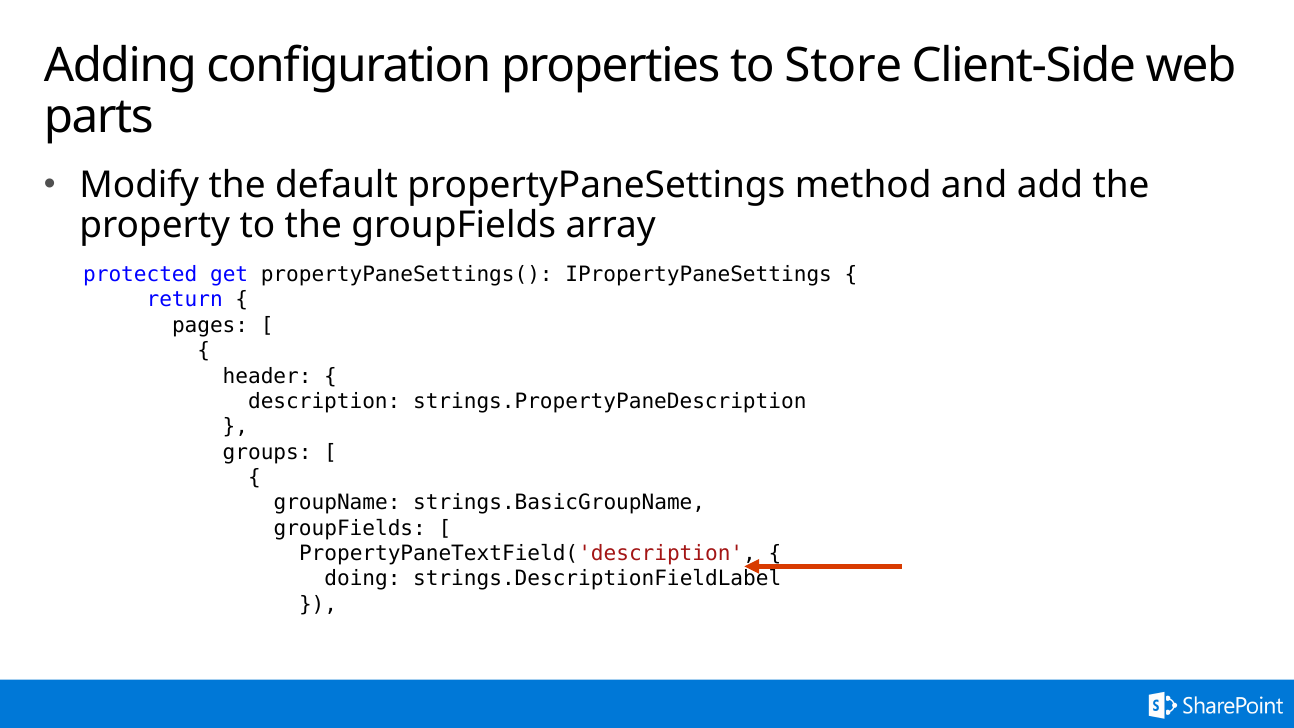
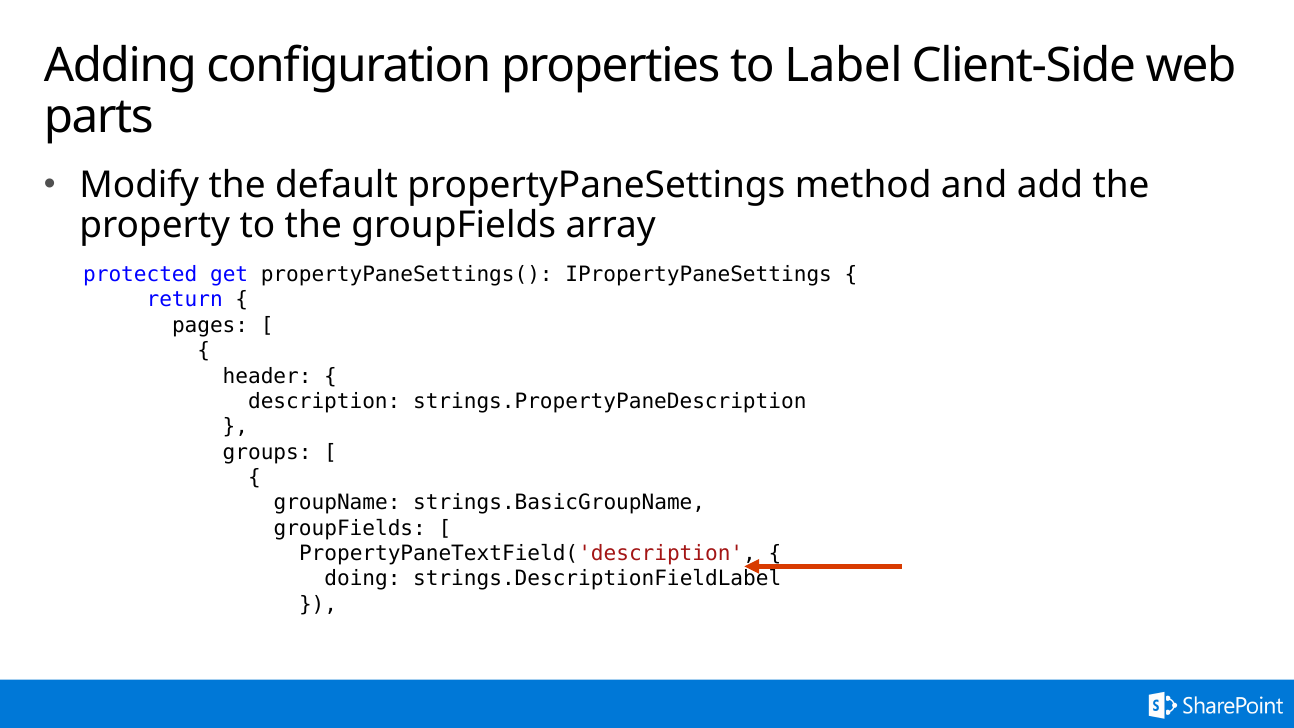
Store: Store -> Label (844, 66)
